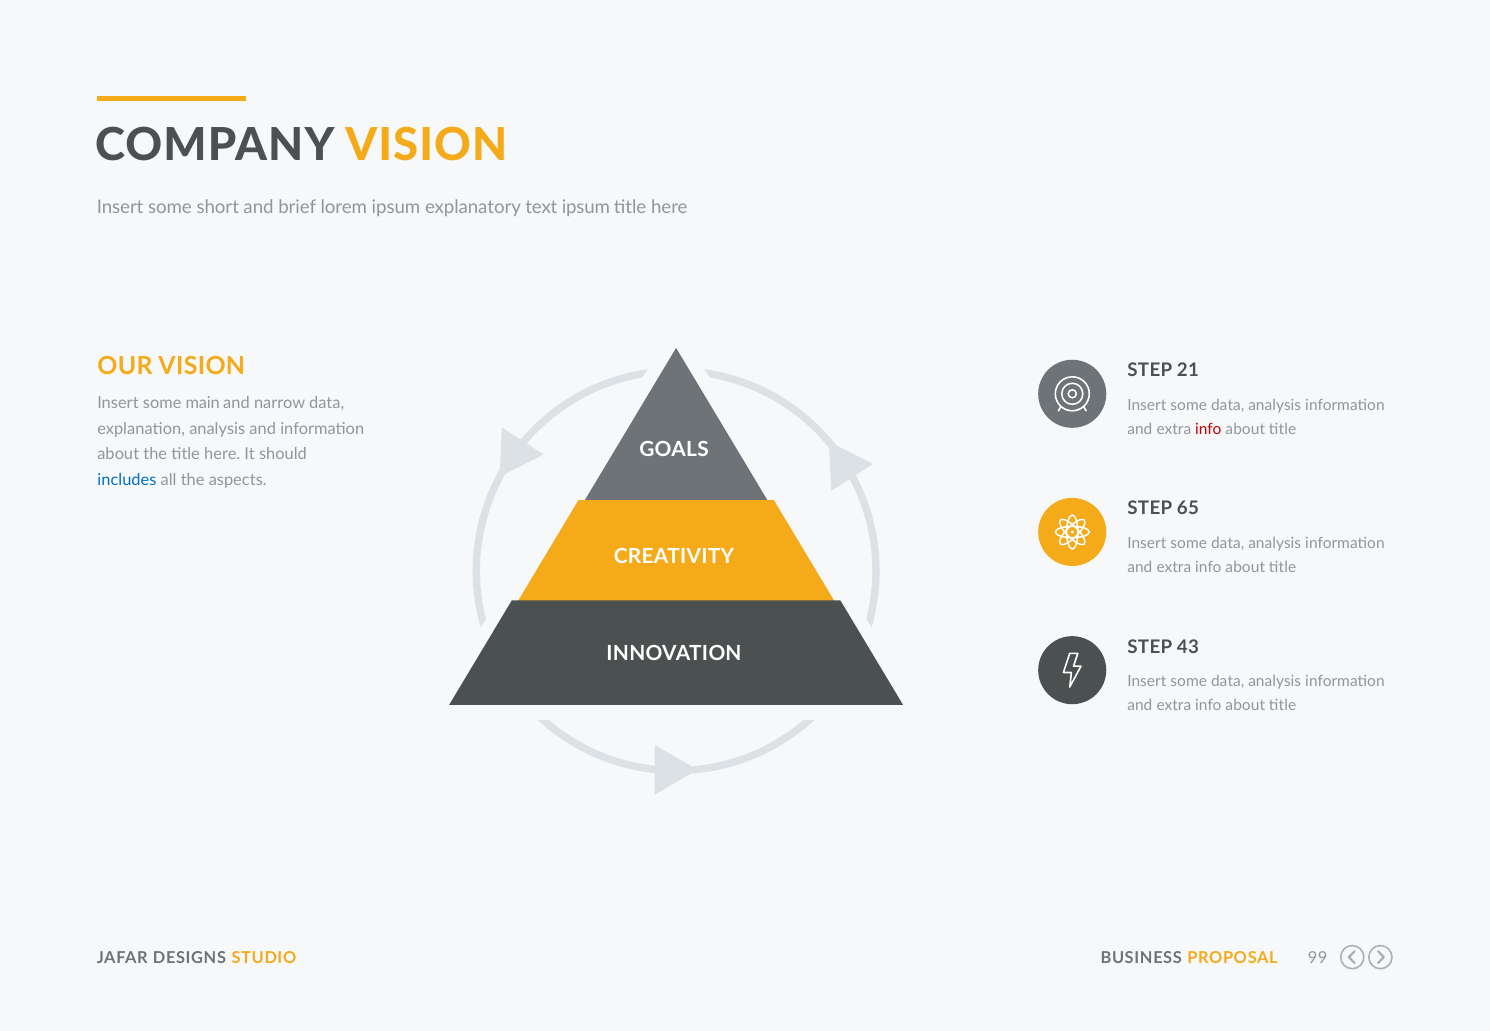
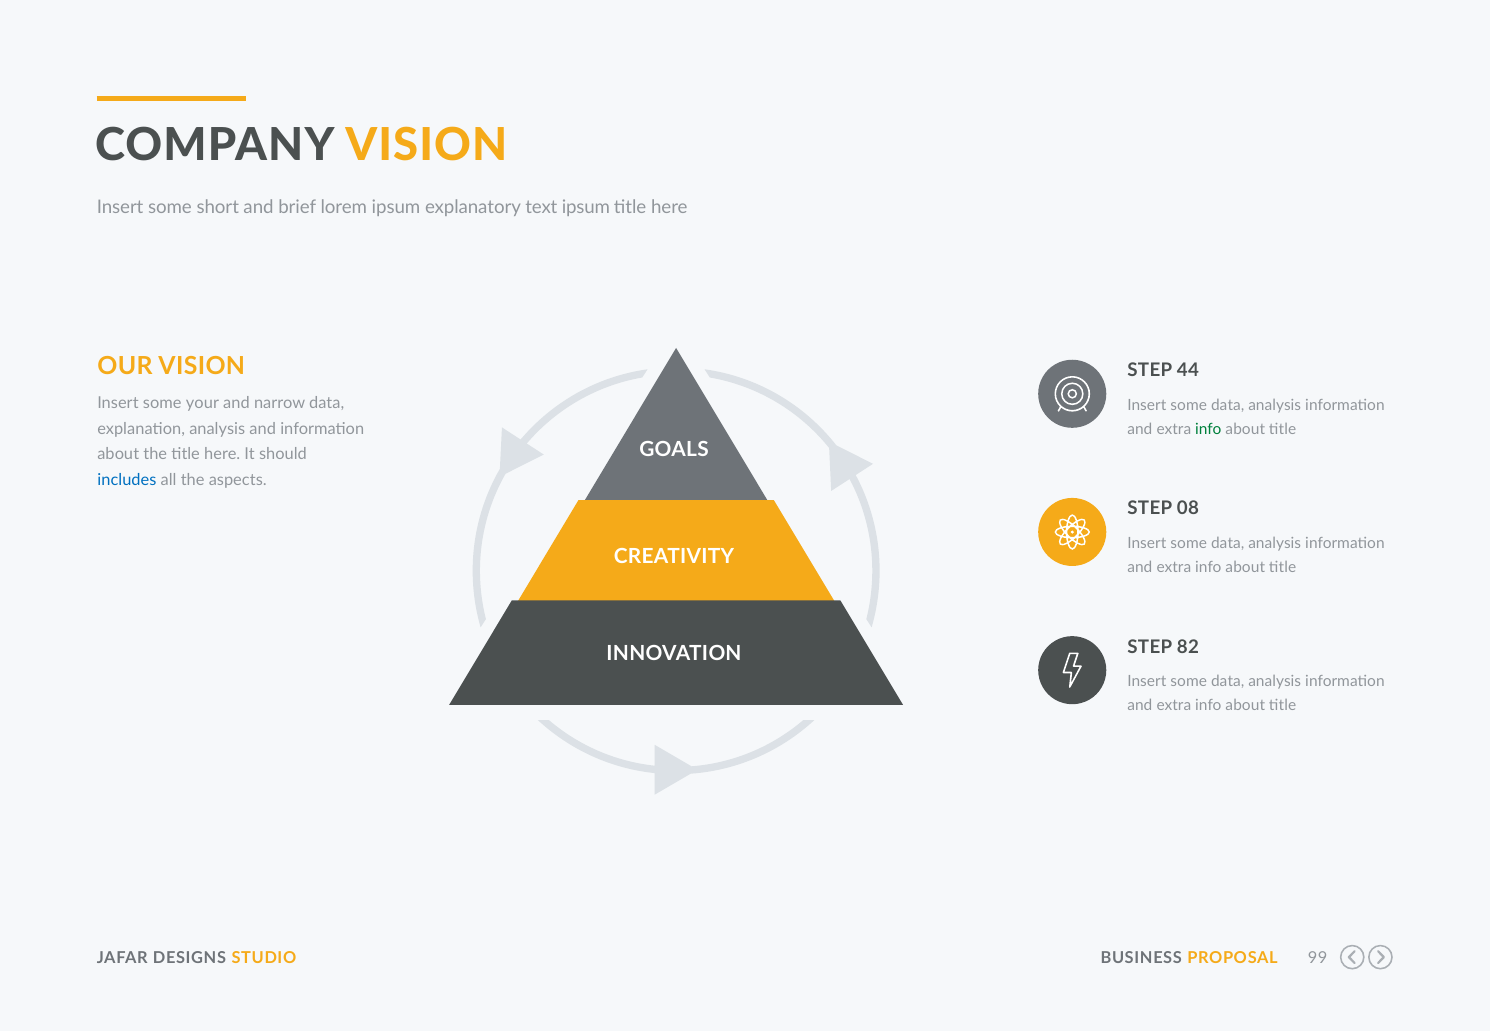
21: 21 -> 44 (1188, 371)
main: main -> your (203, 403)
info colour: red -> green (1208, 429)
65: 65 -> 08 (1188, 509)
43: 43 -> 82 (1188, 647)
